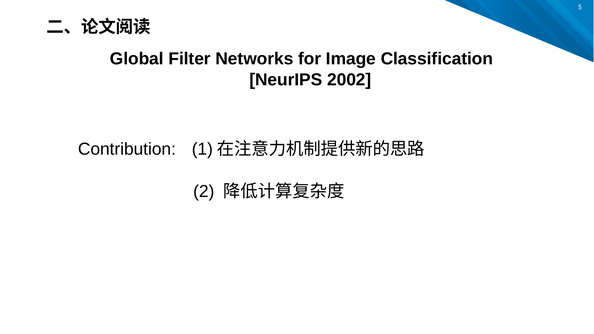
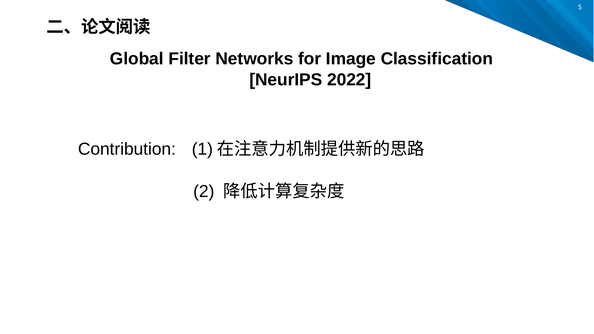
2002: 2002 -> 2022 (349, 80)
